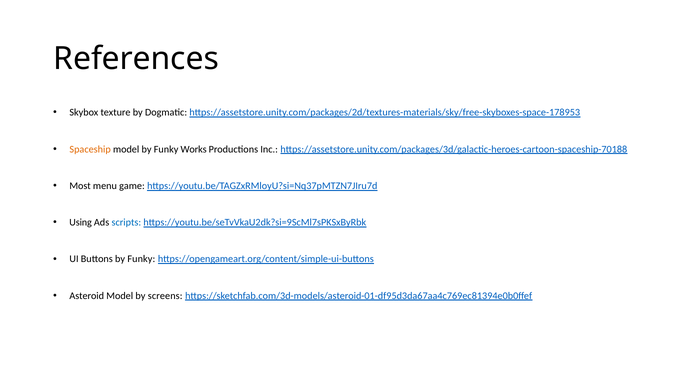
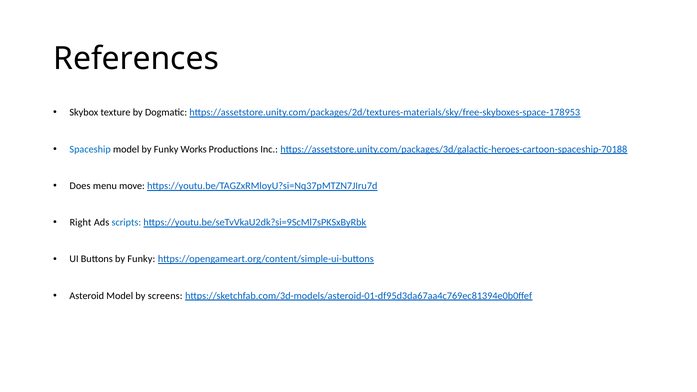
Spaceship colour: orange -> blue (90, 149)
Most: Most -> Does (80, 186)
game: game -> move (132, 186)
Using: Using -> Right (81, 222)
